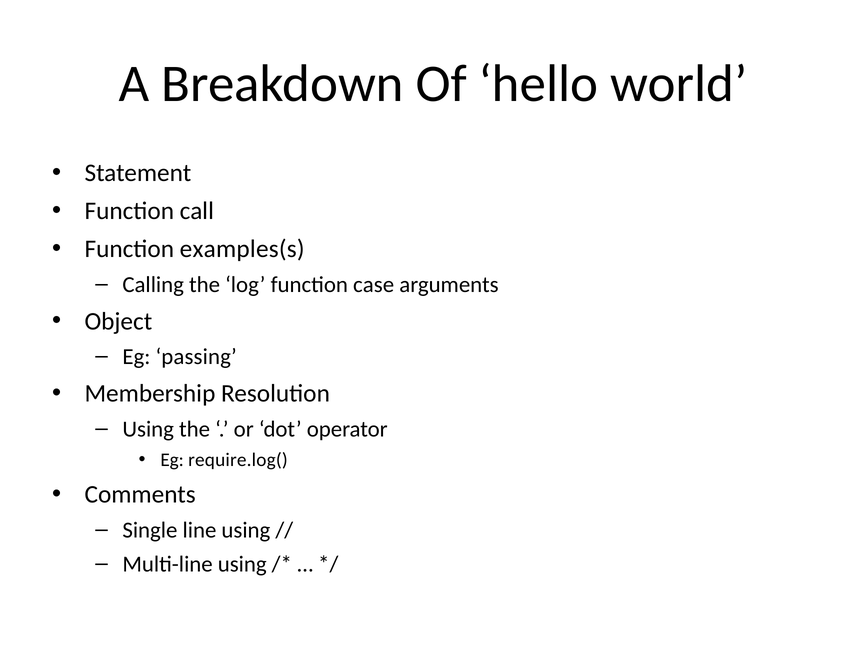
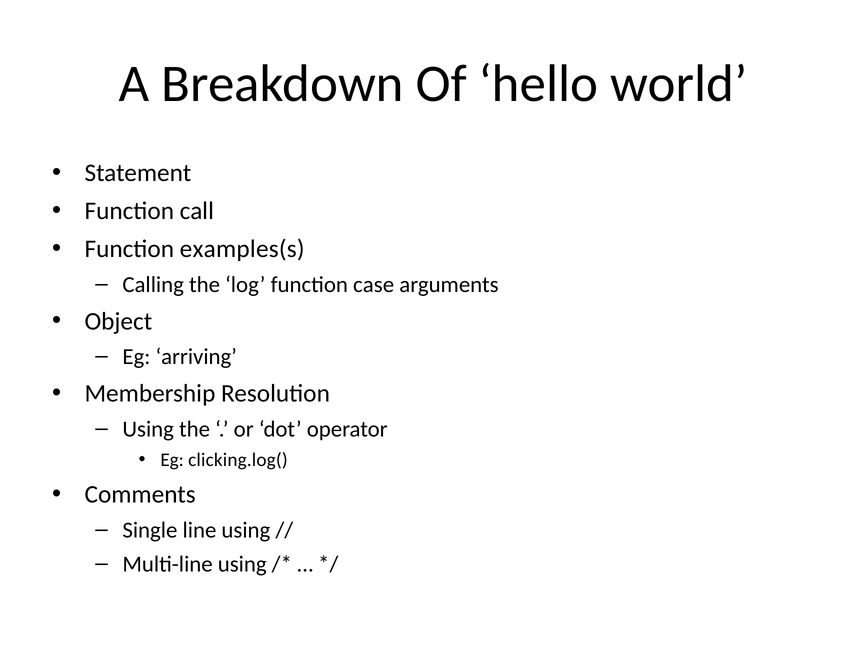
passing: passing -> arriving (196, 357)
require.log(: require.log( -> clicking.log( (238, 460)
